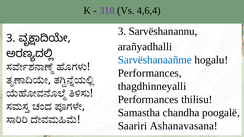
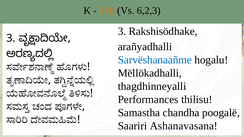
318 colour: purple -> orange (107, 11)
4,6,4: 4,6,4 -> 6,2,3 (149, 11)
Sarvëshanannu: Sarvëshanannu -> Rakshisödhake (163, 31)
Performances: Performances -> Mëllökadhalli (150, 73)
